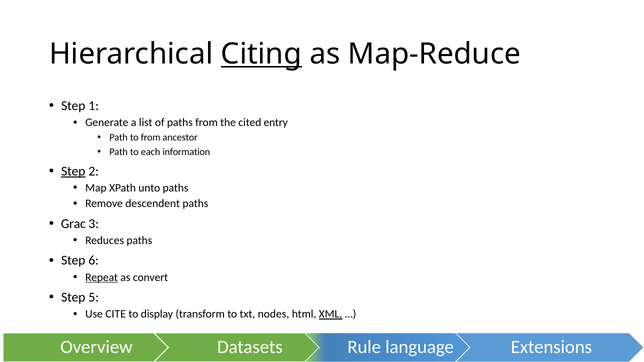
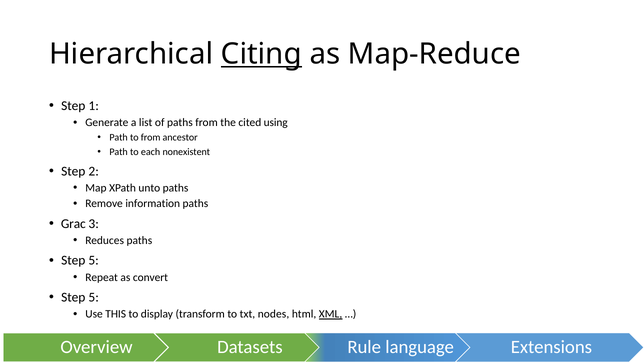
entry: entry -> using (276, 123)
information: information -> nonexistent (186, 152)
Step underline: present -> none (73, 171)
descendent: descendent -> information (153, 204)
6: 6 -> 5 (94, 261)
Repeat underline: present -> none (102, 277)
CITE: CITE -> THIS (116, 314)
